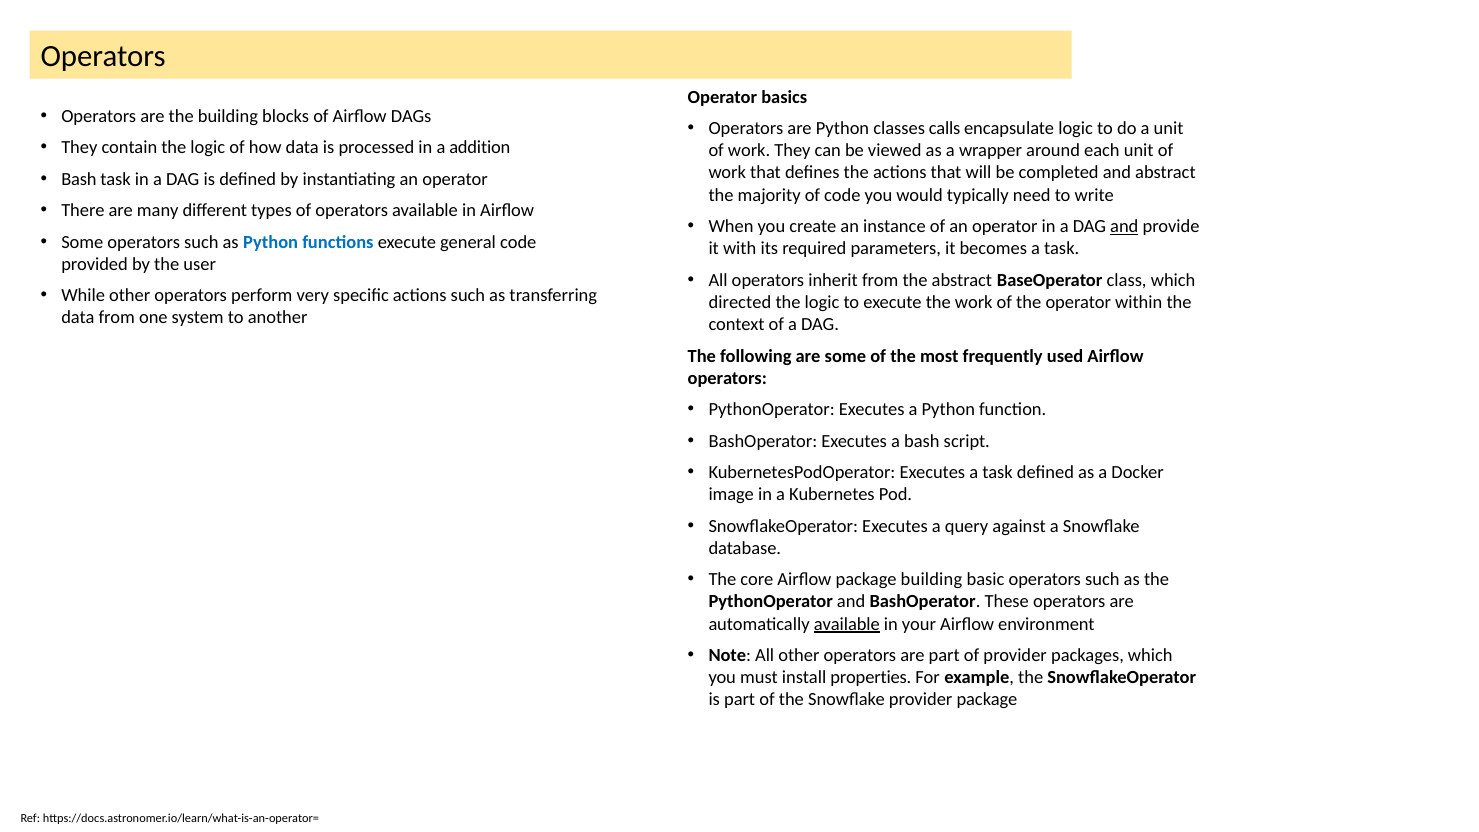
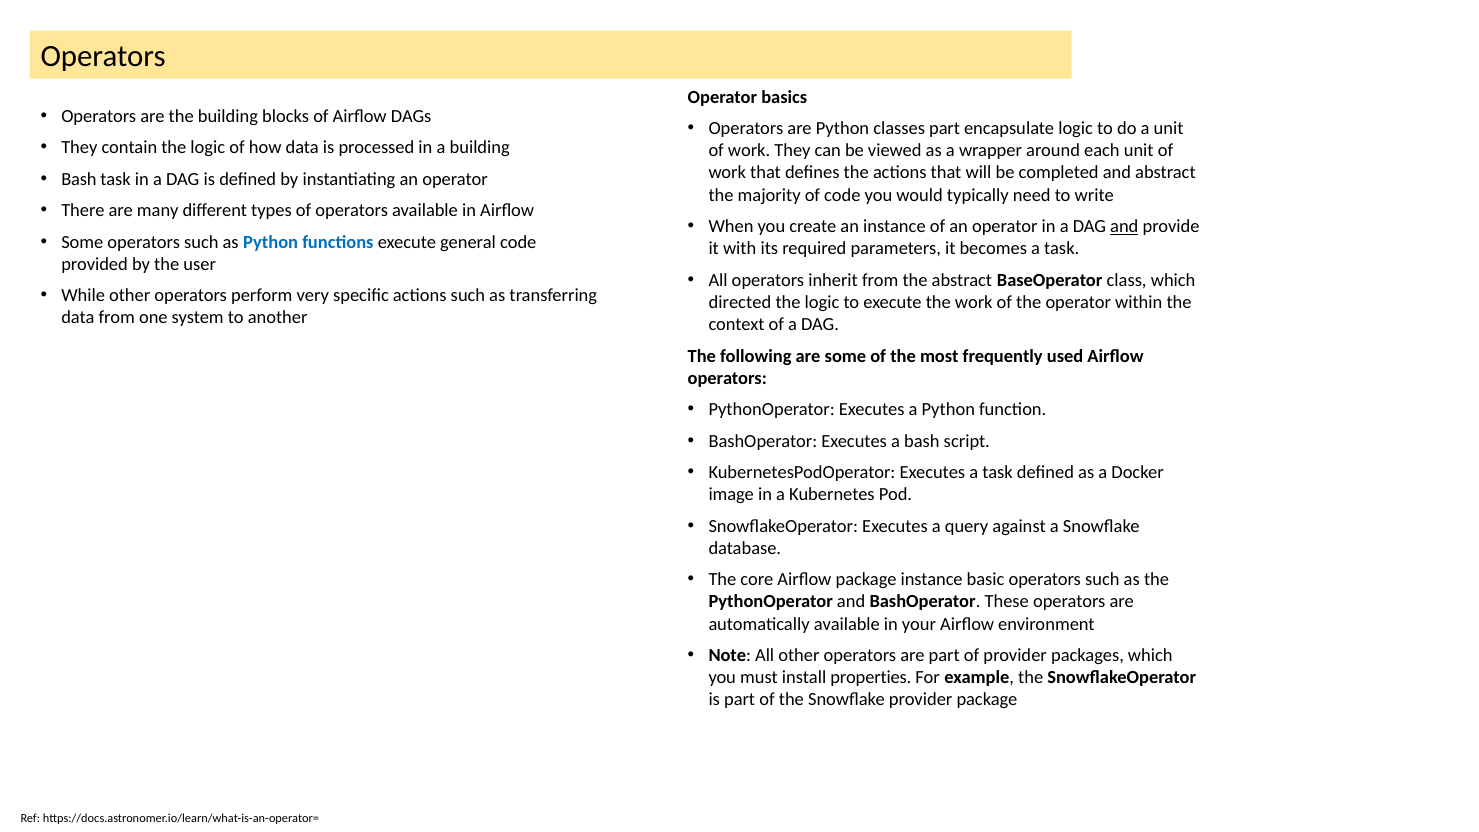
classes calls: calls -> part (945, 128)
a addition: addition -> building (480, 148)
package building: building -> instance (932, 580)
available underline: present -> none (847, 624)
